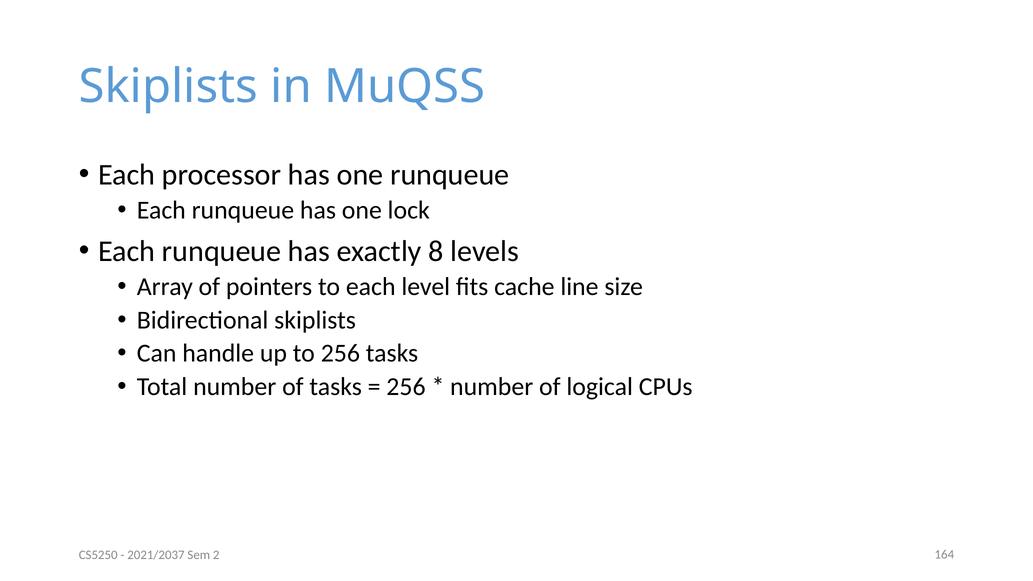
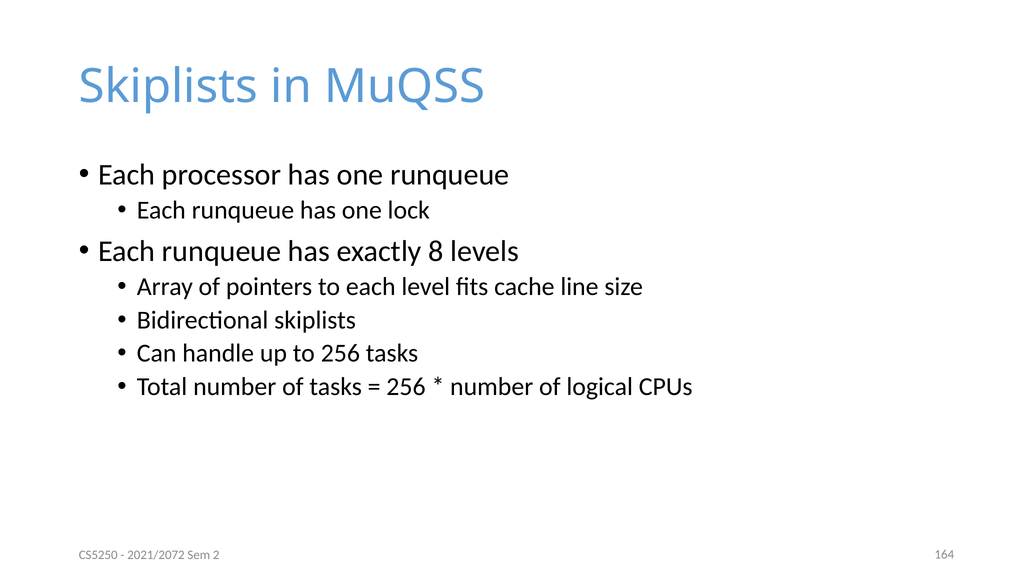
2021/2037: 2021/2037 -> 2021/2072 (156, 555)
